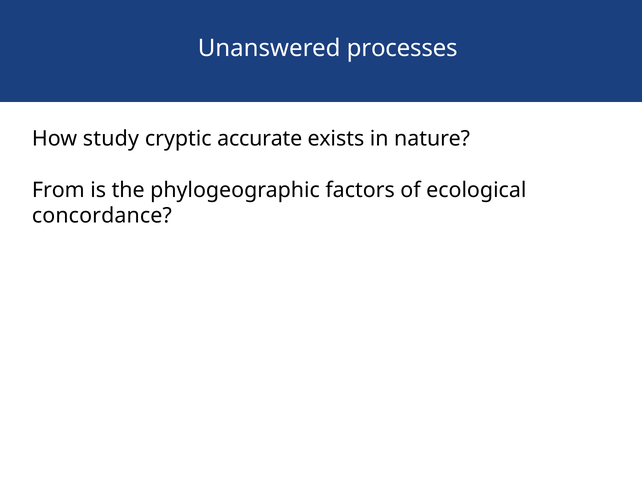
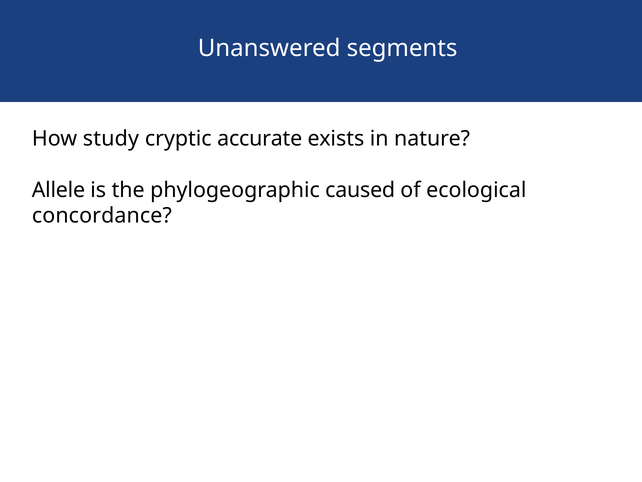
processes: processes -> segments (402, 48)
From: From -> Allele (58, 190)
factors: factors -> caused (360, 190)
